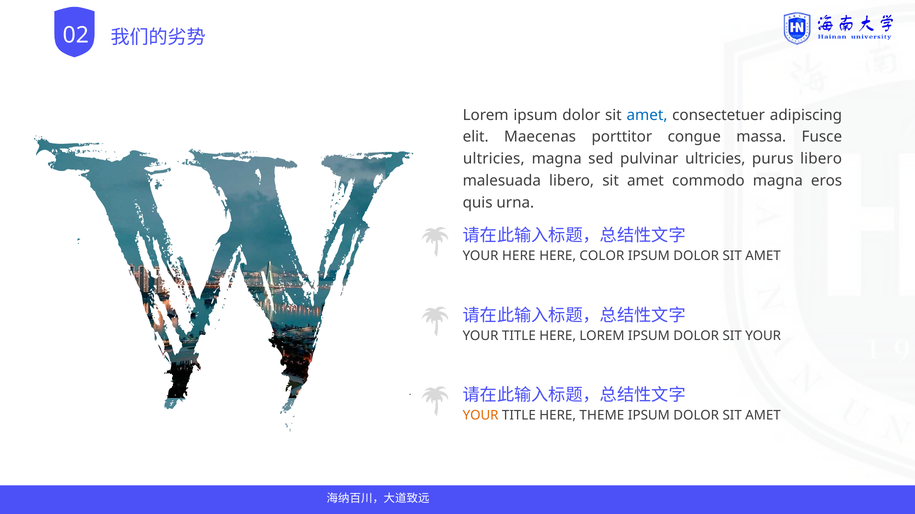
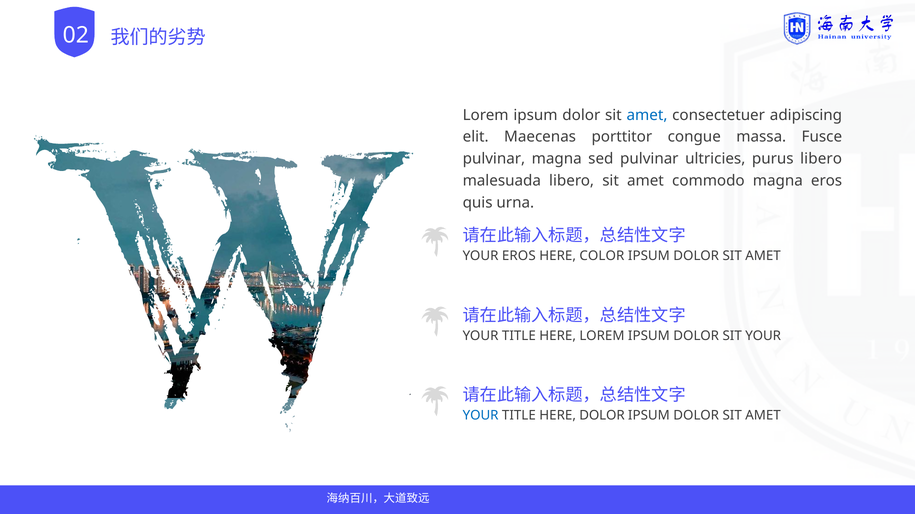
ultricies: ultricies -> pulvinar (494, 159)
YOUR HERE: HERE -> EROS (519, 256)
YOUR colour: orange -> blue (481, 416)
HERE THEME: THEME -> DOLOR (602, 416)
